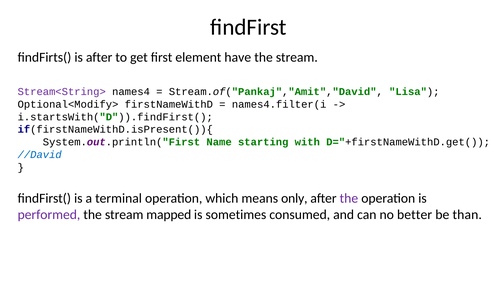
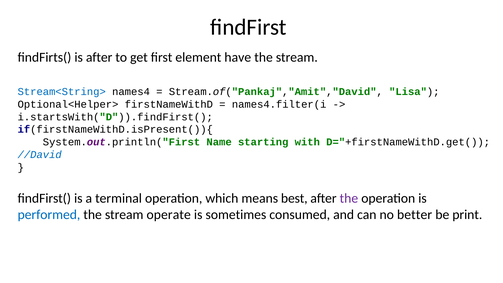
Stream<String> colour: purple -> blue (62, 92)
Optional<Modify>: Optional<Modify> -> Optional<Helper> (68, 104)
only: only -> best (294, 198)
performed colour: purple -> blue (49, 215)
mapped: mapped -> operate (169, 215)
than: than -> print (467, 215)
